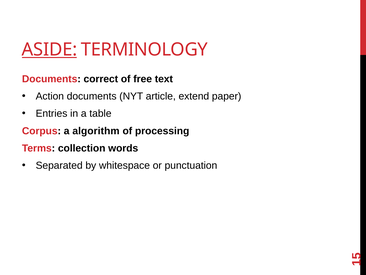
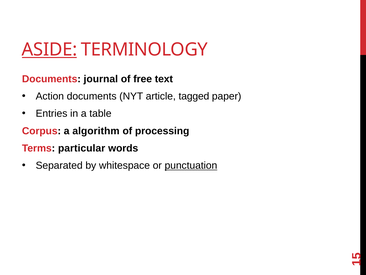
correct: correct -> journal (101, 79)
extend: extend -> tagged (194, 96)
collection: collection -> particular (82, 148)
punctuation underline: none -> present (191, 165)
